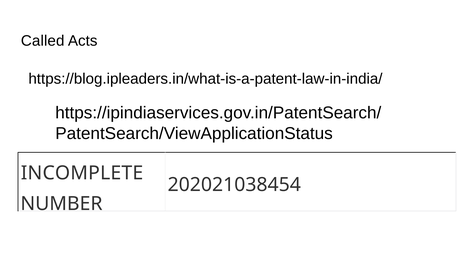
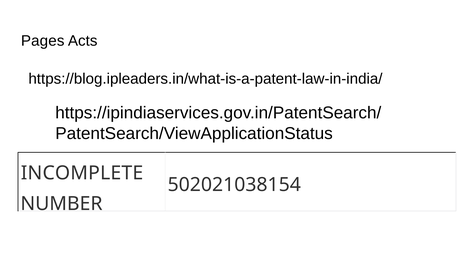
Called: Called -> Pages (43, 41)
202021038454: 202021038454 -> 502021038154 (234, 185)
